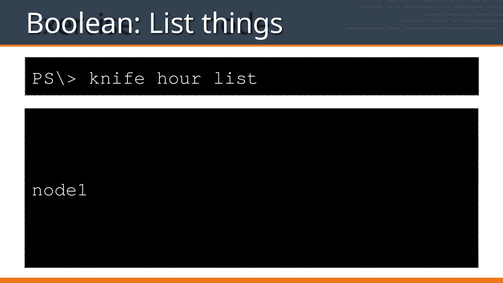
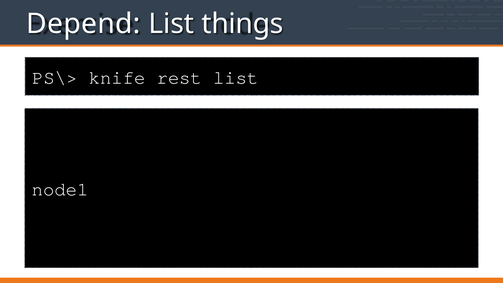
Boolean: Boolean -> Depend (83, 24)
hour: hour -> rest (179, 78)
